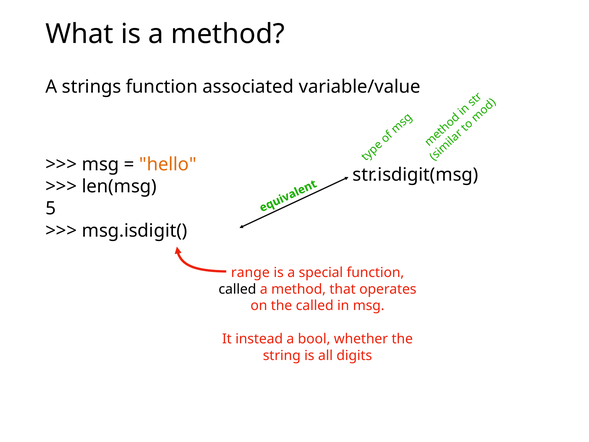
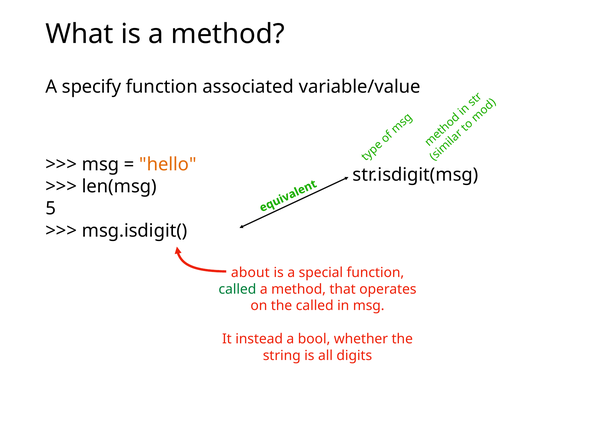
strings: strings -> specify (92, 87)
range: range -> about (250, 272)
called colour: black -> green (237, 289)
